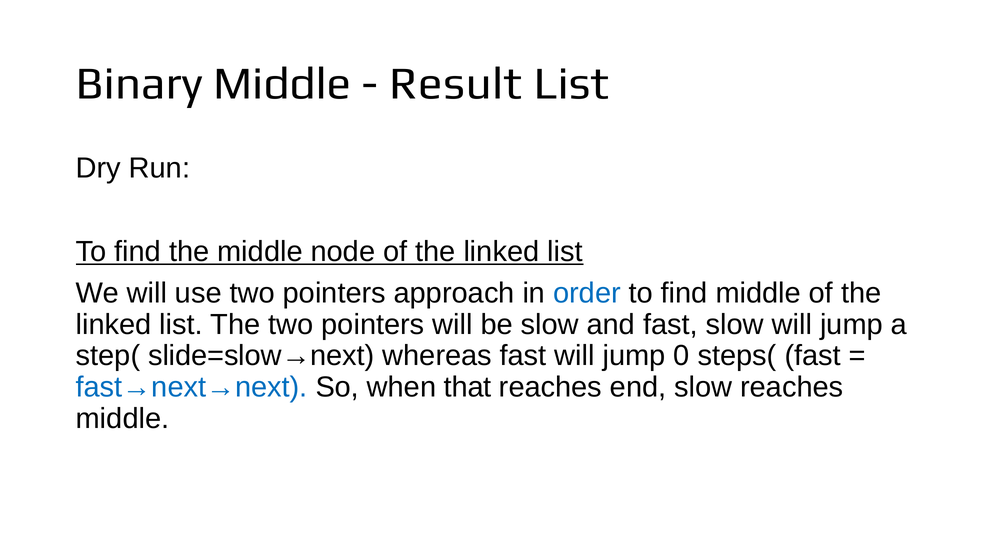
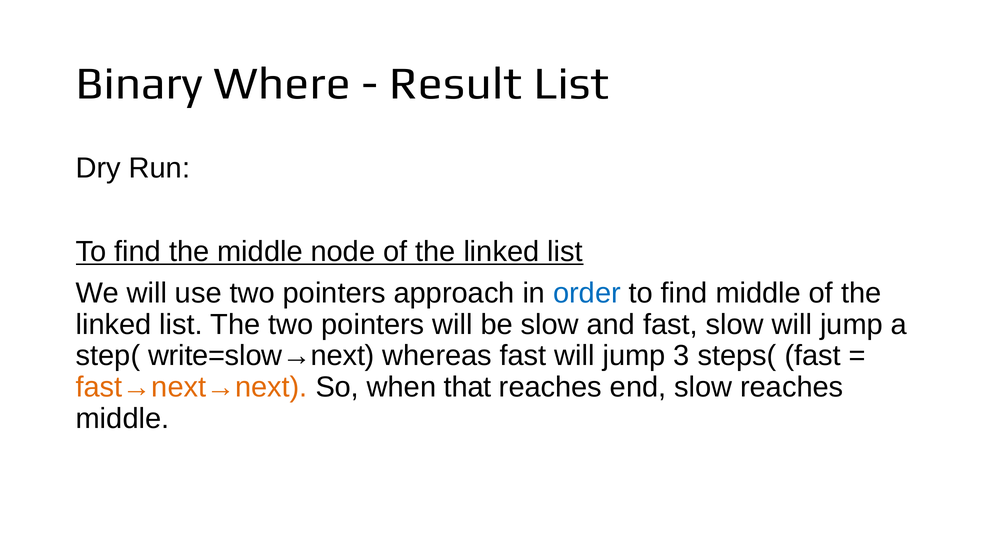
Binary Middle: Middle -> Where (282, 84)
slide=slow→next: slide=slow→next -> write=slow→next (261, 356)
0: 0 -> 3 (682, 356)
fast→next→next colour: blue -> orange (192, 387)
